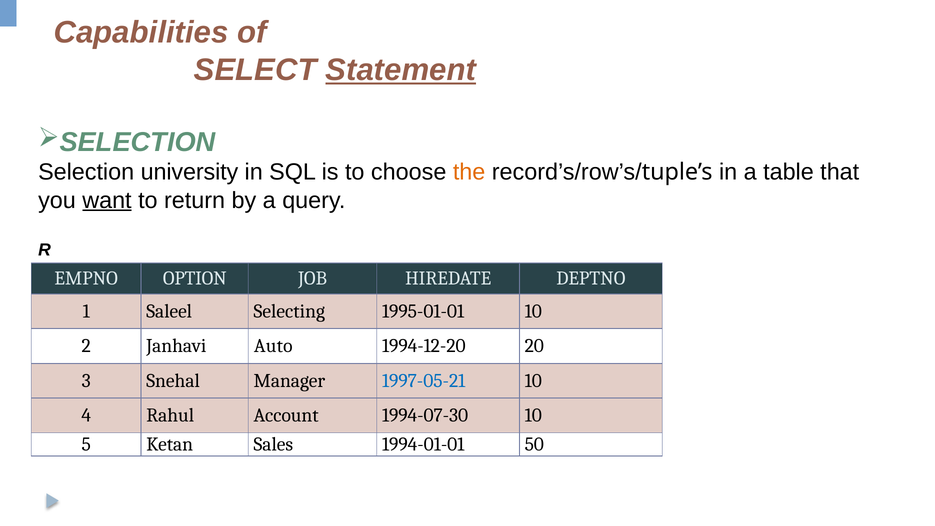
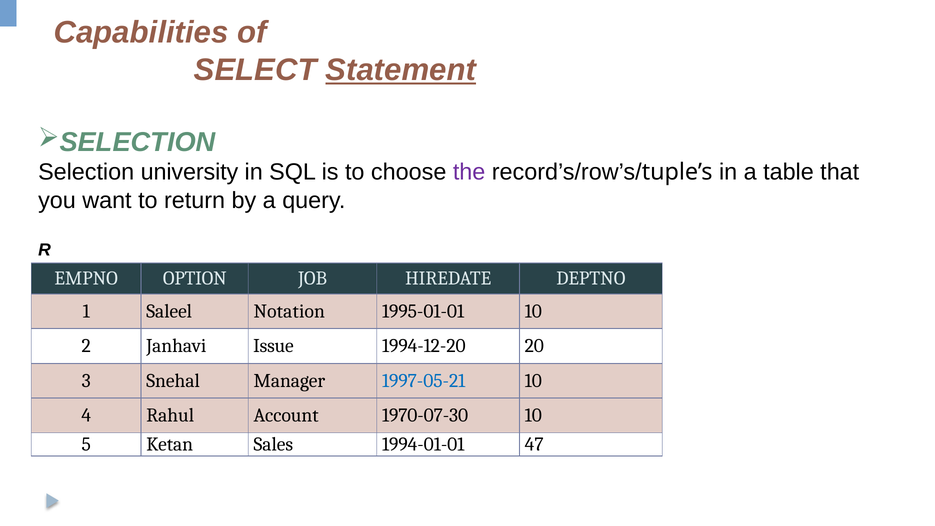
the colour: orange -> purple (469, 172)
want underline: present -> none (107, 200)
Selecting: Selecting -> Notation (289, 311)
Auto: Auto -> Issue (273, 346)
1994-07-30: 1994-07-30 -> 1970-07-30 (425, 415)
50: 50 -> 47 (534, 444)
